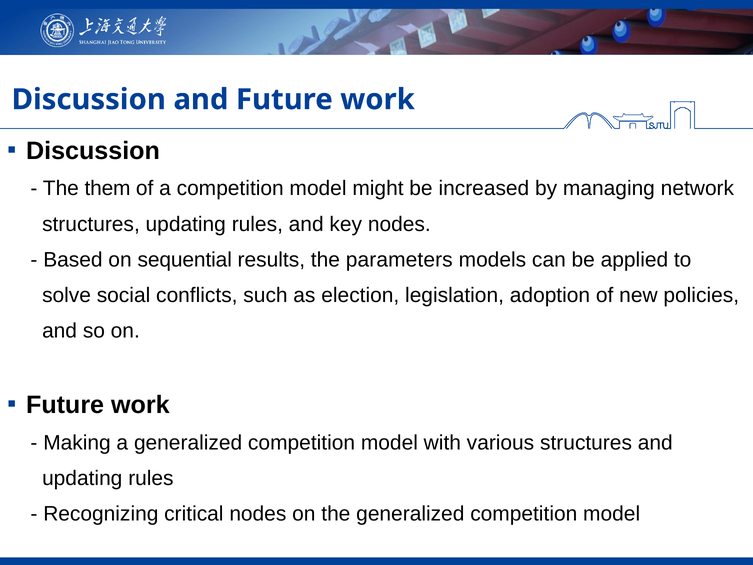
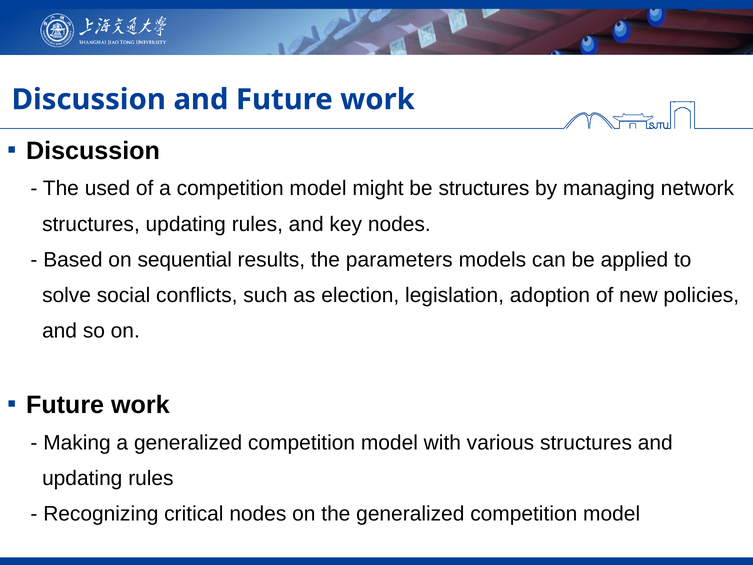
them: them -> used (107, 188)
be increased: increased -> structures (484, 188)
